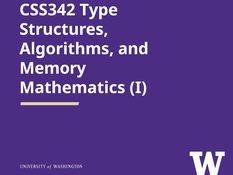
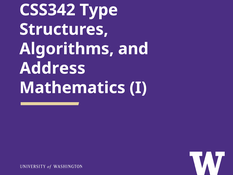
Memory: Memory -> Address (53, 68)
